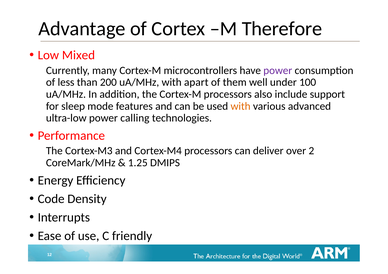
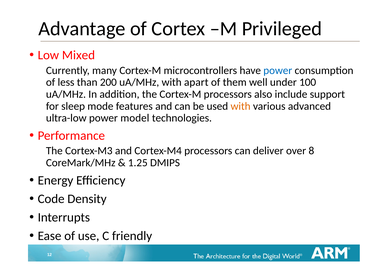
Therefore: Therefore -> Privileged (282, 29)
power colour: purple -> blue (278, 70)
calling: calling -> model (135, 118)
2: 2 -> 8 (311, 151)
